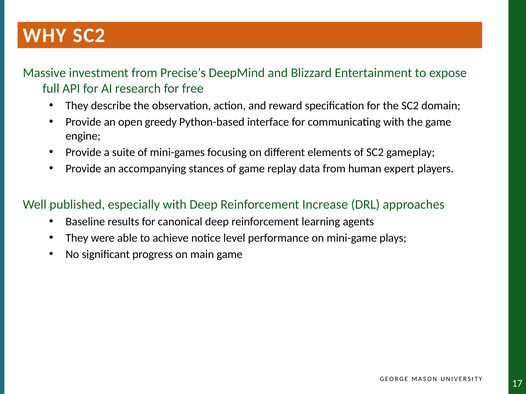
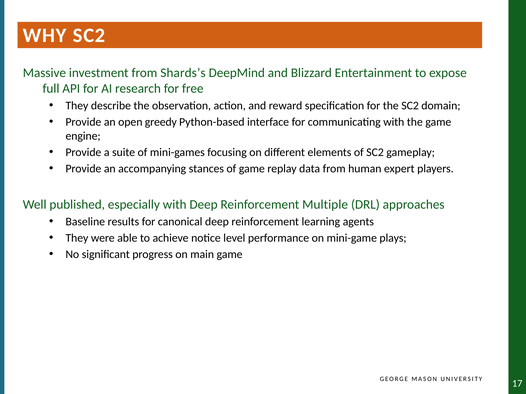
Precise’s: Precise’s -> Shards’s (183, 73)
Increase: Increase -> Multiple (325, 205)
